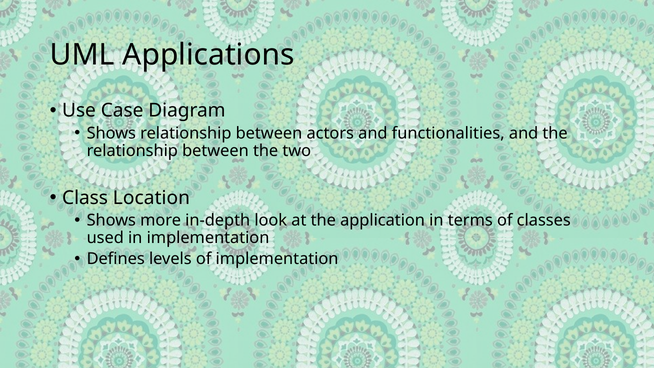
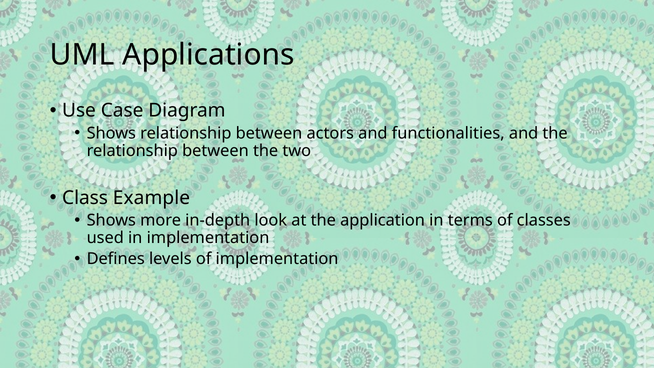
Location: Location -> Example (151, 198)
